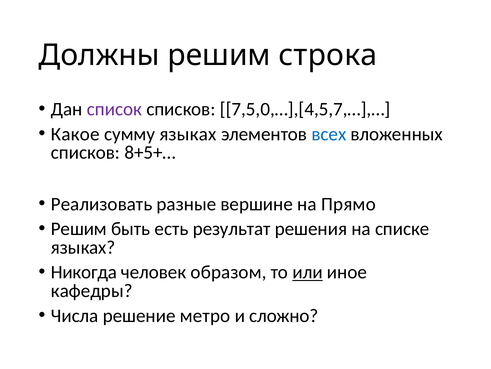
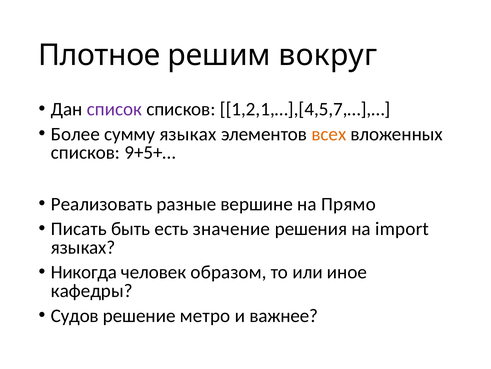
Должны: Должны -> Плотное (99, 55)
строка: строка -> вокруг (328, 55)
7,5,0,…],[4,5,7,…],…: 7,5,0,…],[4,5,7,…],… -> 1,2,1,…],[4,5,7,…],… (305, 109)
Какое: Какое -> Более (75, 134)
всех colour: blue -> orange (329, 134)
8+5+…: 8+5+… -> 9+5+… (150, 152)
Решим: Решим -> Писать (79, 228)
результат: результат -> значение (231, 228)
списке: списке -> import (402, 228)
или underline: present -> none (308, 272)
Числа: Числа -> Судов (75, 315)
сложно: сложно -> важнее (284, 315)
